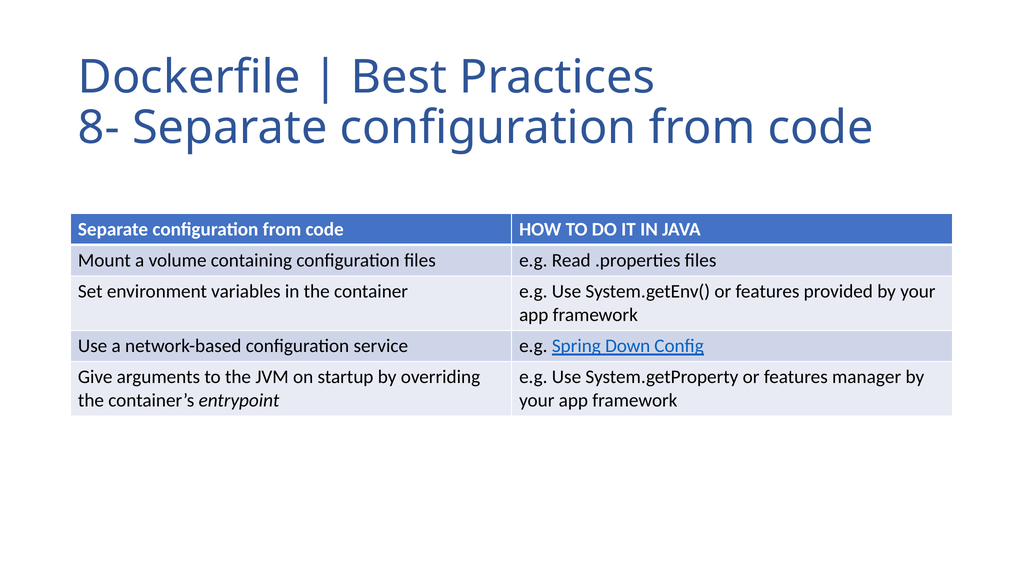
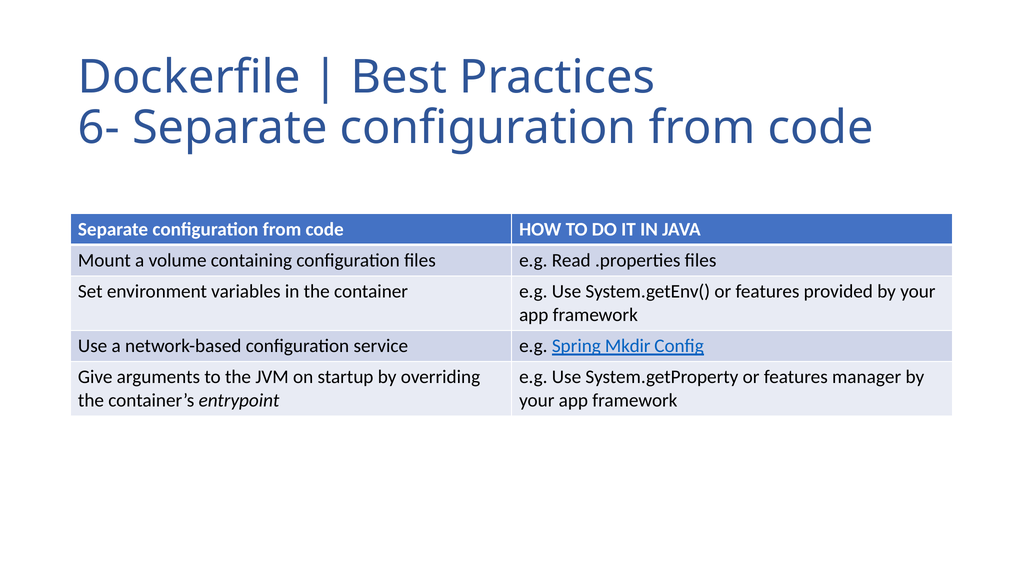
8-: 8- -> 6- (99, 128)
Down: Down -> Mkdir (628, 346)
